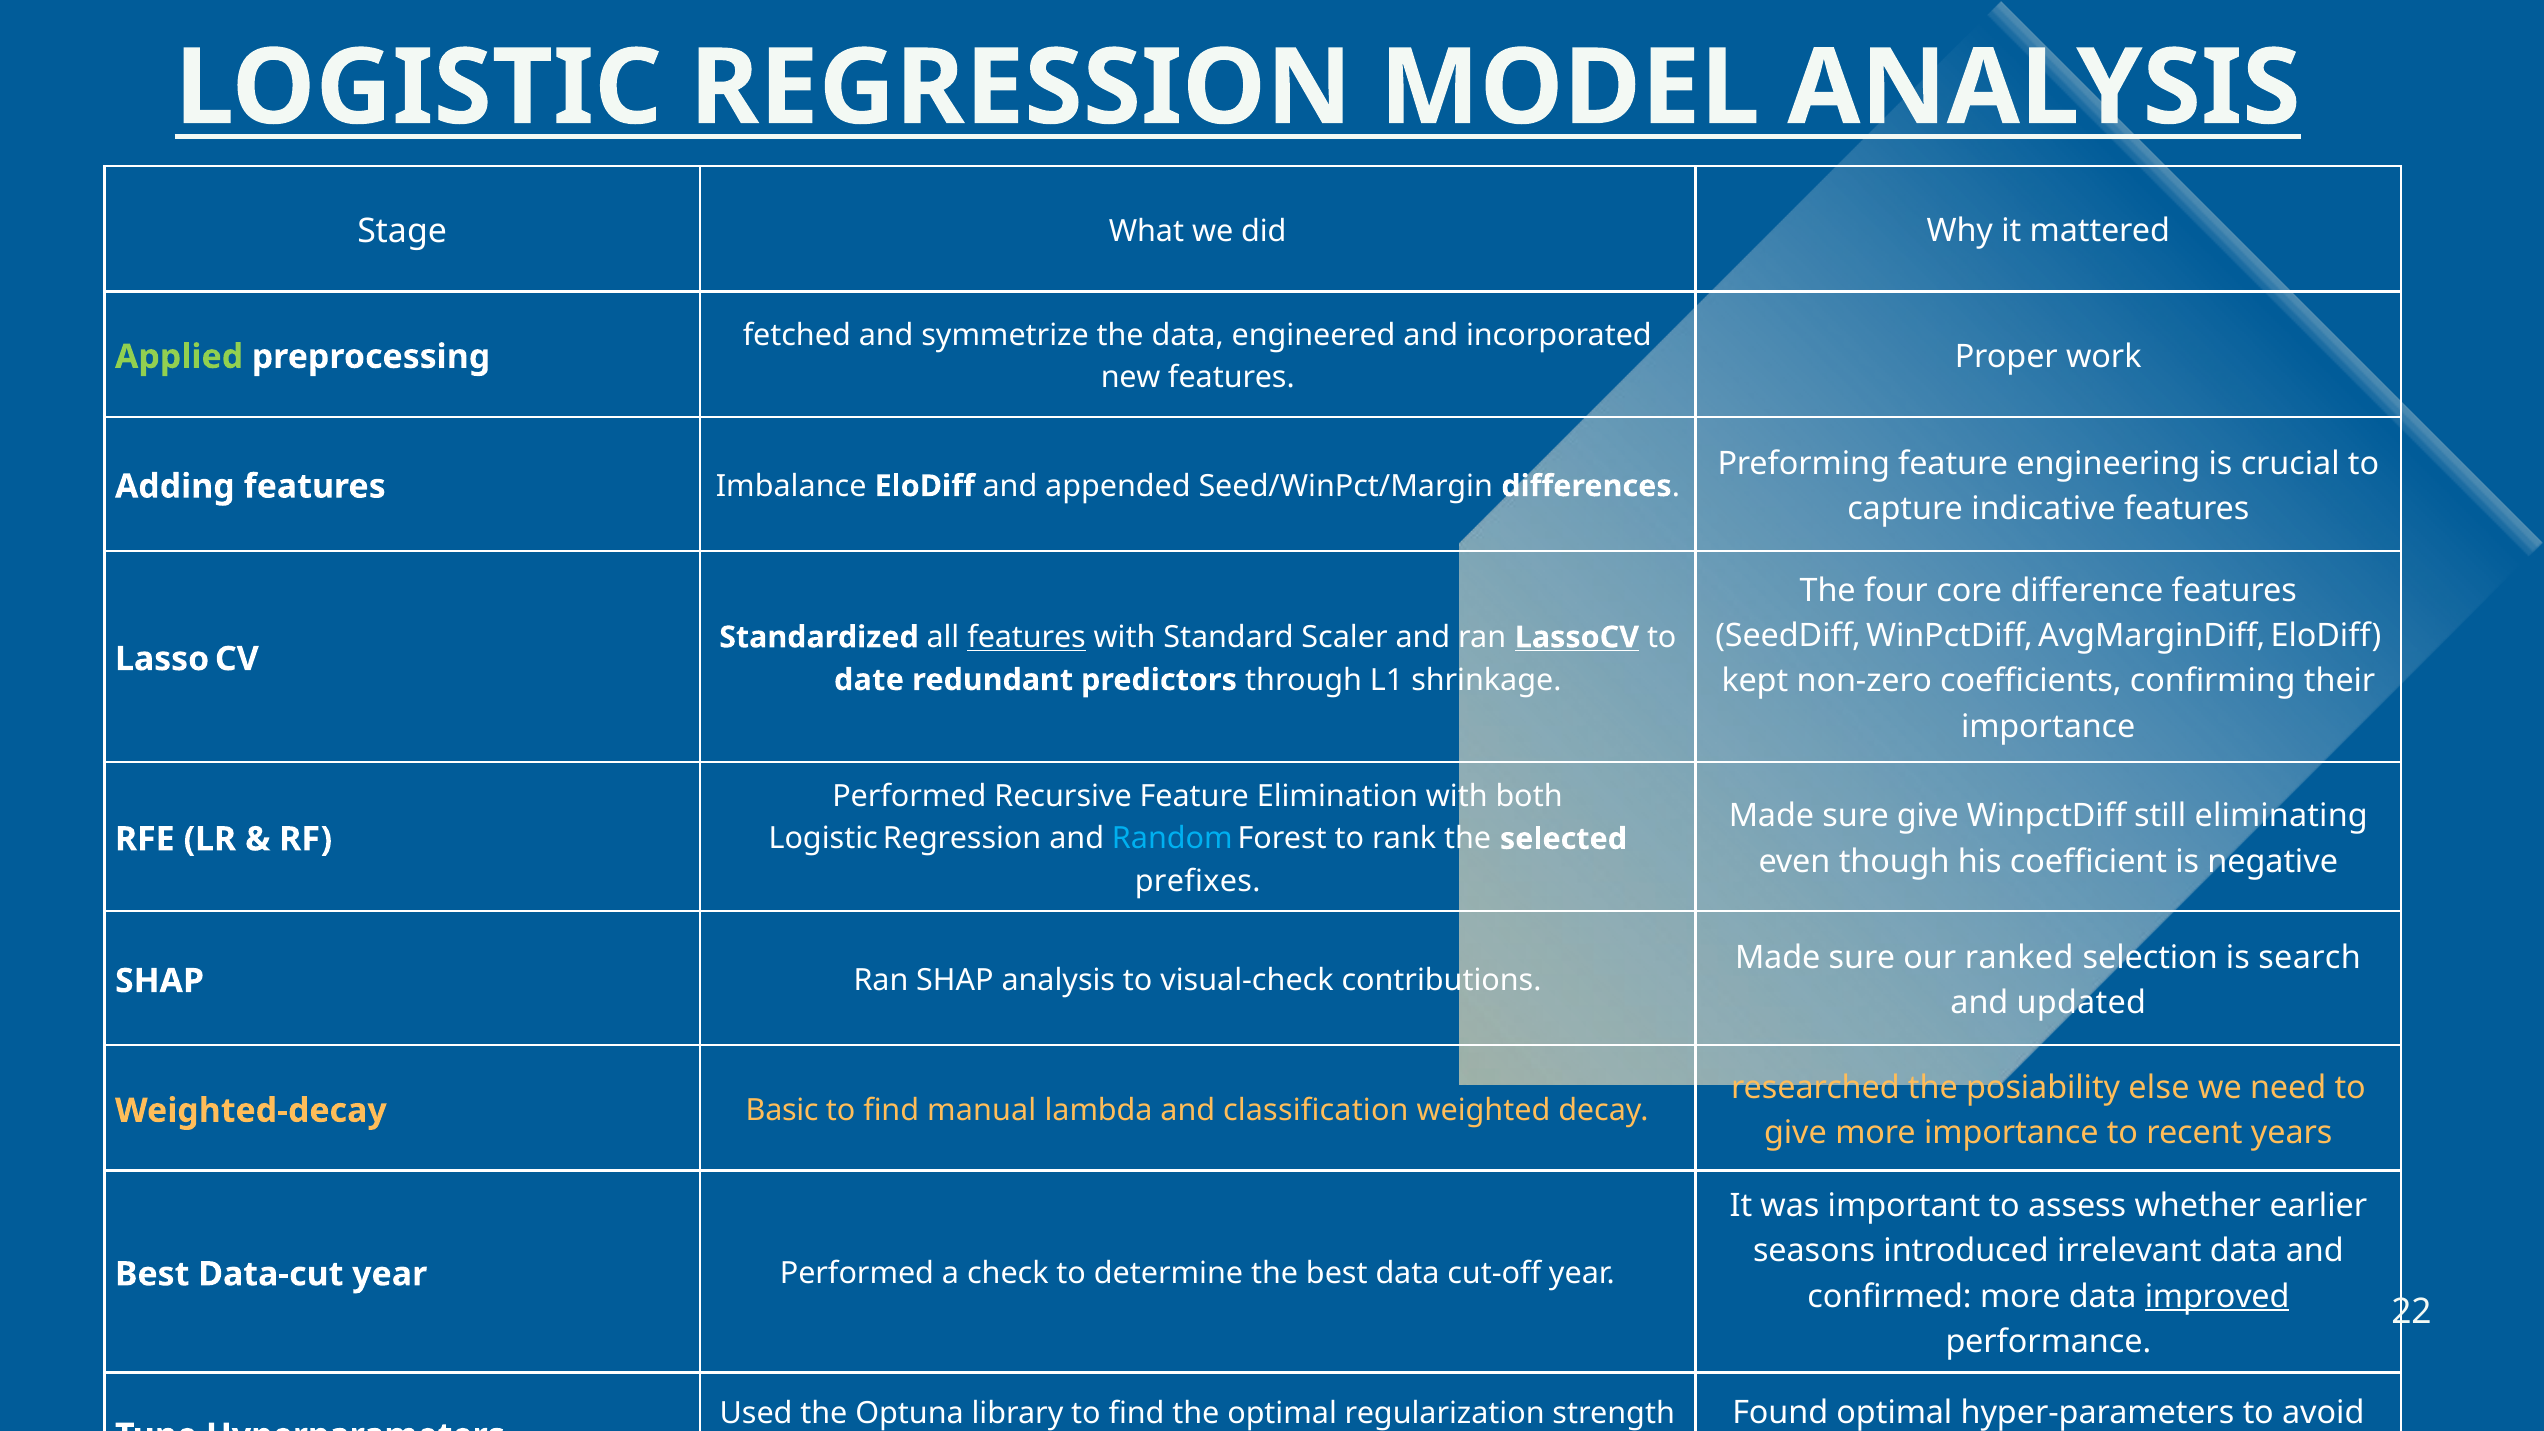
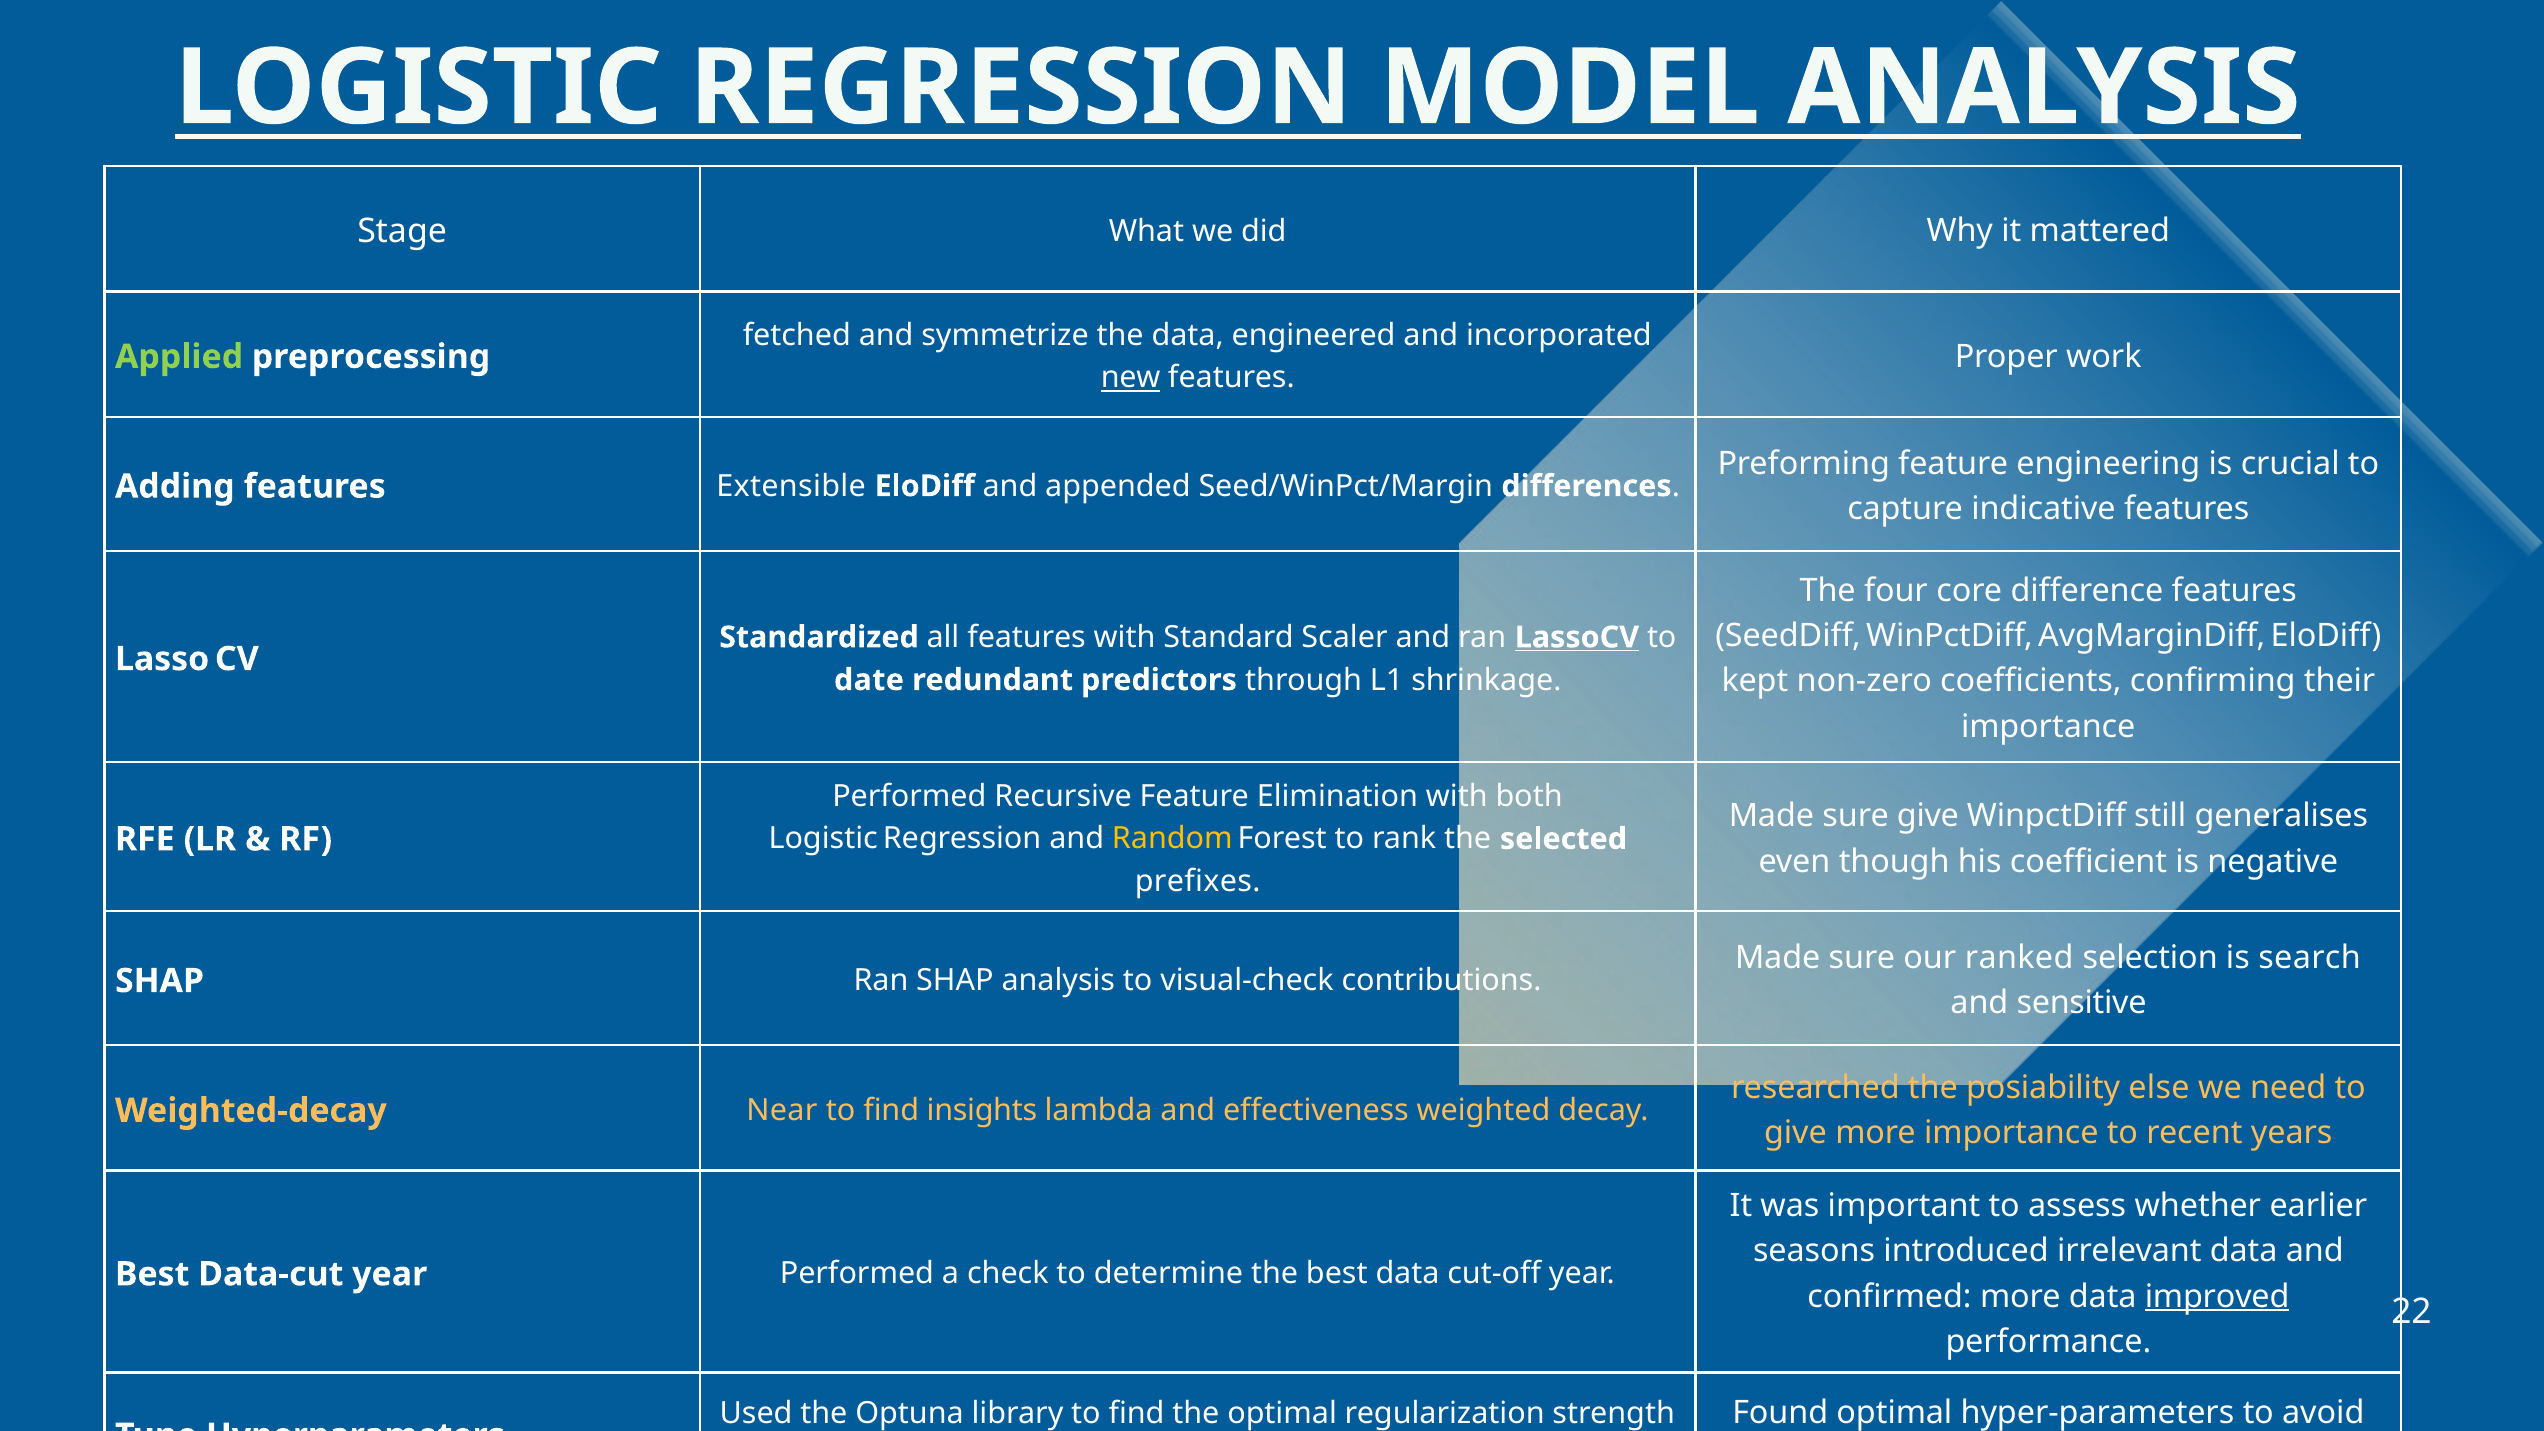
new underline: none -> present (1131, 378)
Imbalance: Imbalance -> Extensible (791, 486)
features underline: present -> none (1027, 637)
eliminating: eliminating -> generalises (2281, 816)
Random colour: light blue -> yellow (1172, 839)
updated: updated -> sensitive (2082, 1003)
Basic: Basic -> Near (782, 1110)
manual: manual -> insights (982, 1110)
classification: classification -> effectiveness (1316, 1110)
